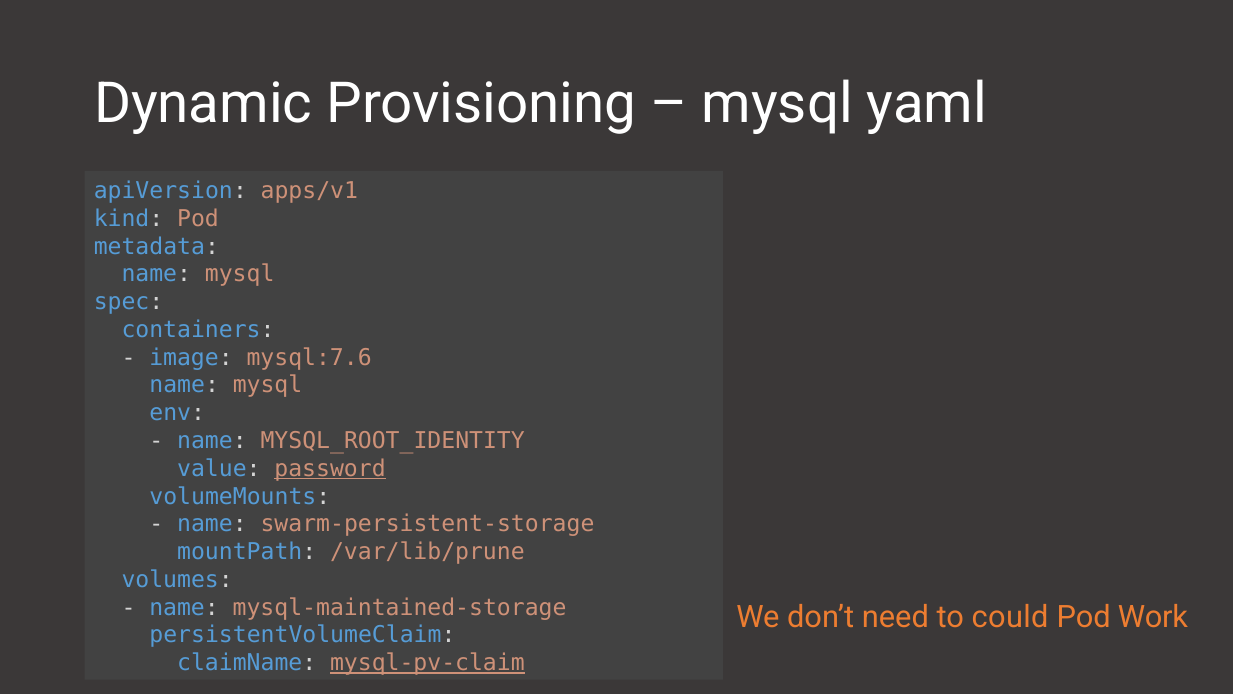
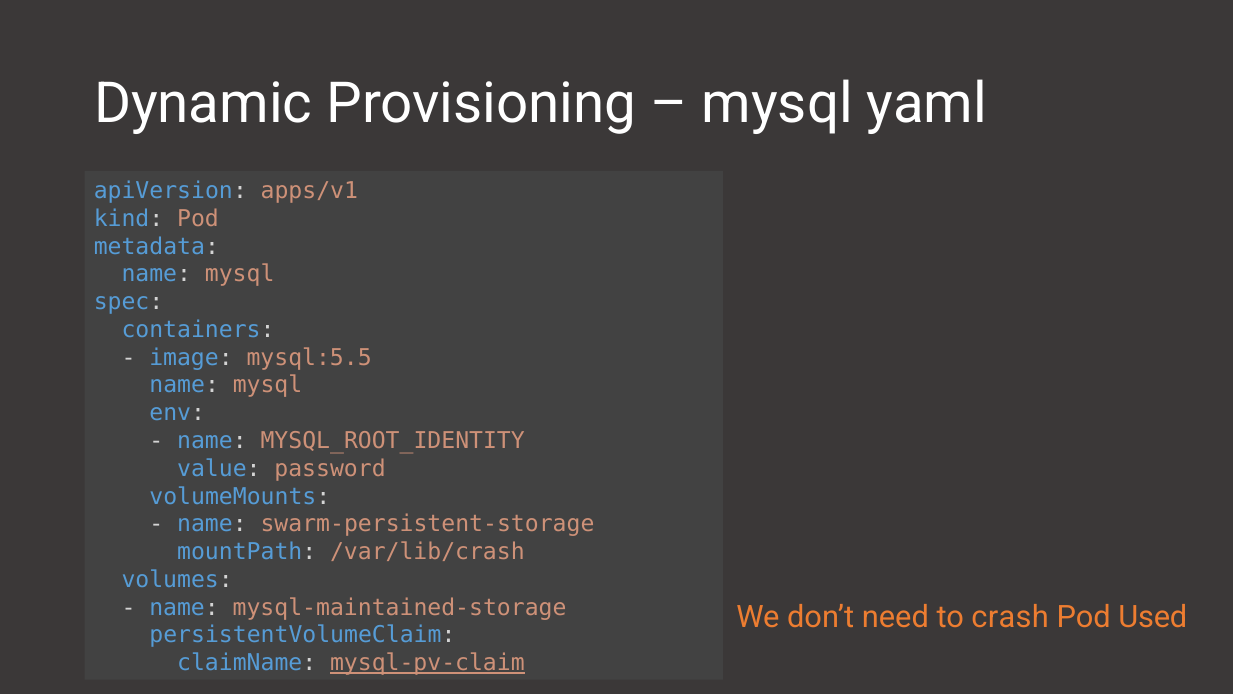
mysql:7.6: mysql:7.6 -> mysql:5.5 (309, 357)
password underline: present -> none (330, 468)
/var/lib/prune: /var/lib/prune -> /var/lib/crash (427, 552)
could: could -> crash (1010, 617)
Work: Work -> Used (1153, 617)
